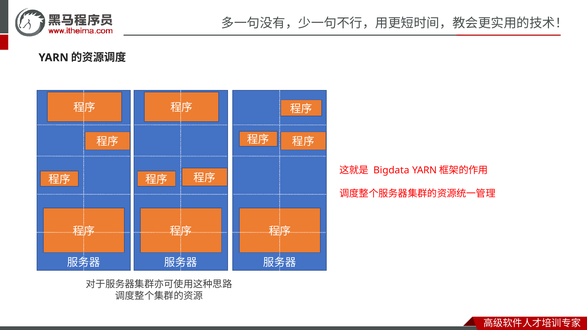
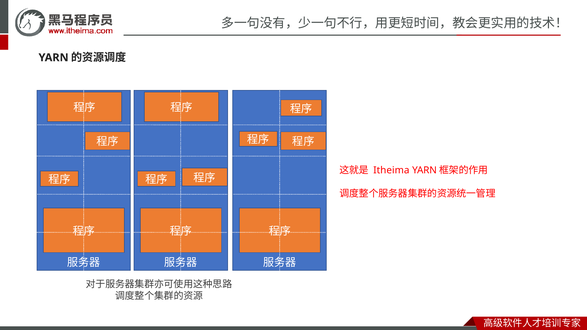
Bigdata: Bigdata -> Itheima (391, 170)
